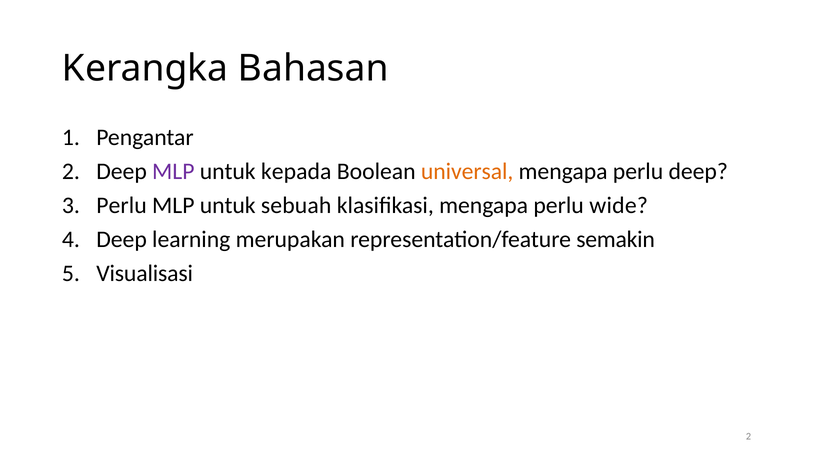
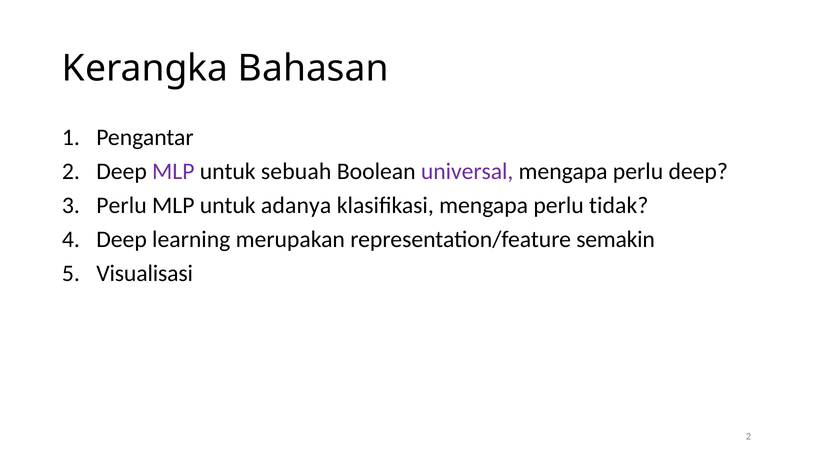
kepada: kepada -> sebuah (296, 172)
universal colour: orange -> purple (467, 172)
sebuah: sebuah -> adanya (296, 206)
wide: wide -> tidak (619, 206)
